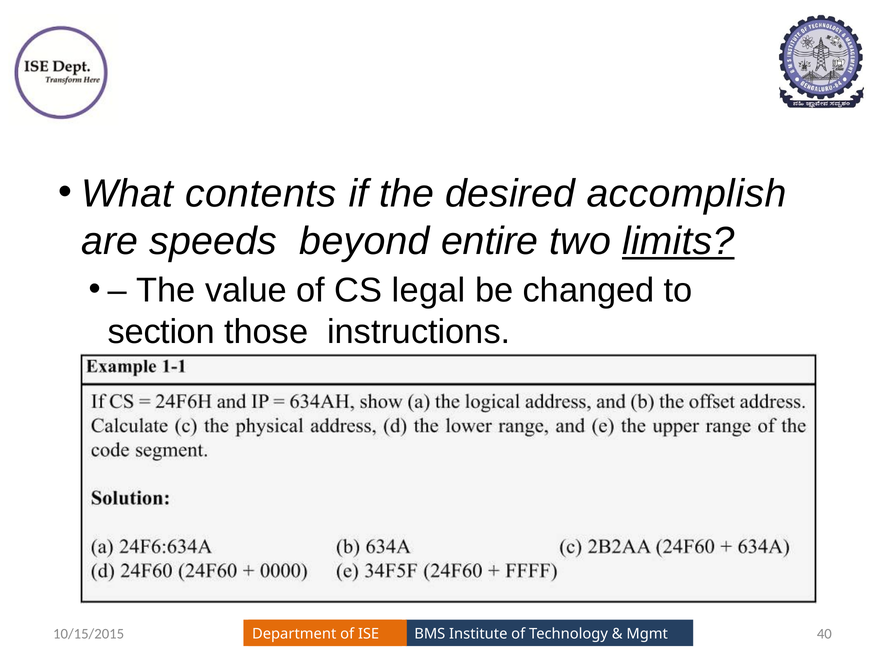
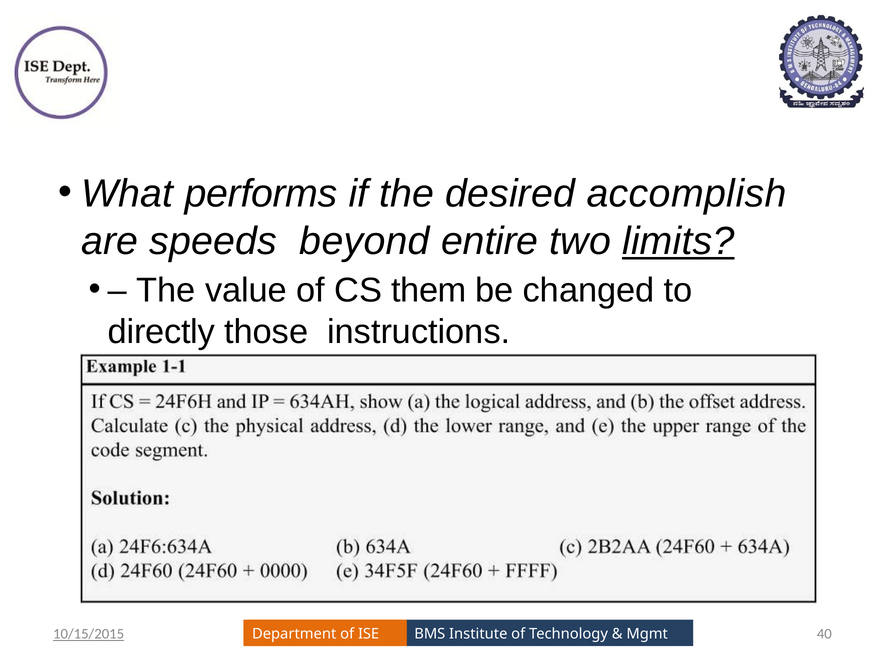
contents: contents -> performs (261, 193)
legal: legal -> them (429, 290)
section: section -> directly (161, 332)
10/15/2015 underline: none -> present (89, 634)
